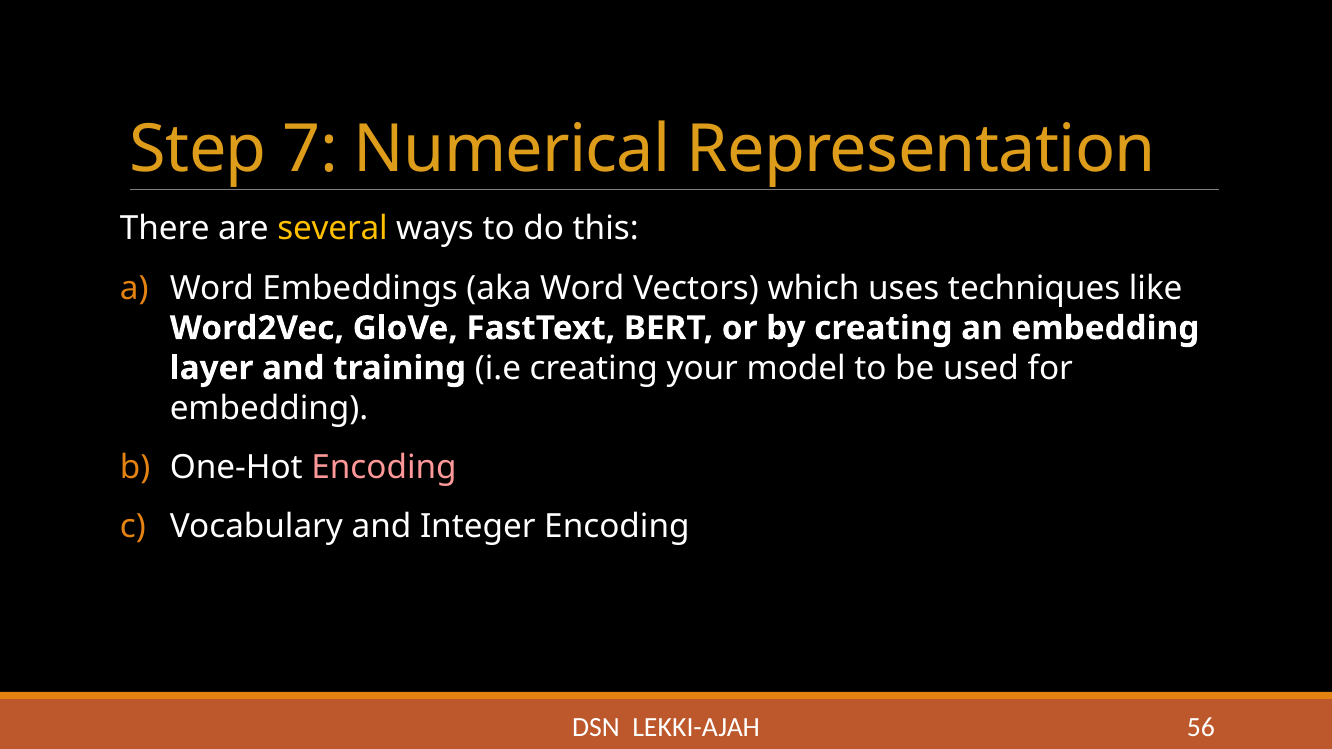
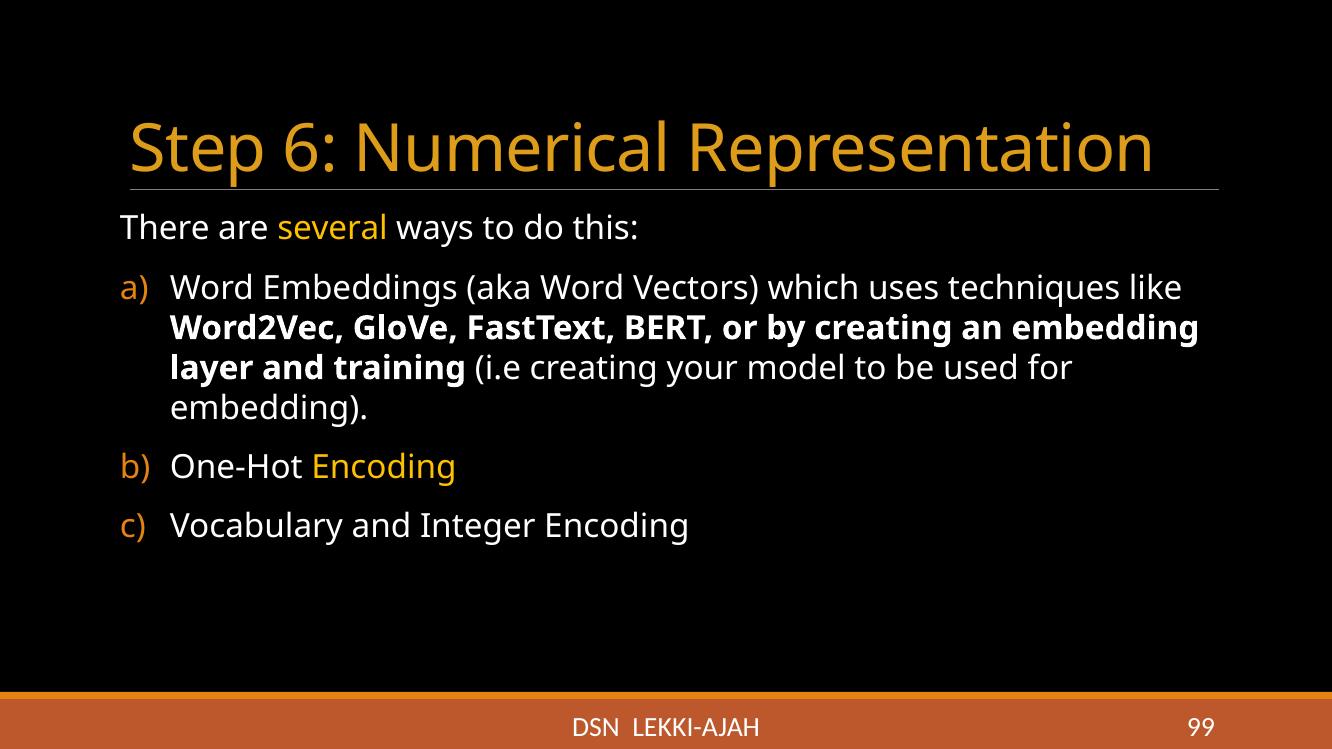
7: 7 -> 6 (310, 149)
Encoding colour: pink -> yellow (384, 468)
56: 56 -> 99 (1201, 727)
